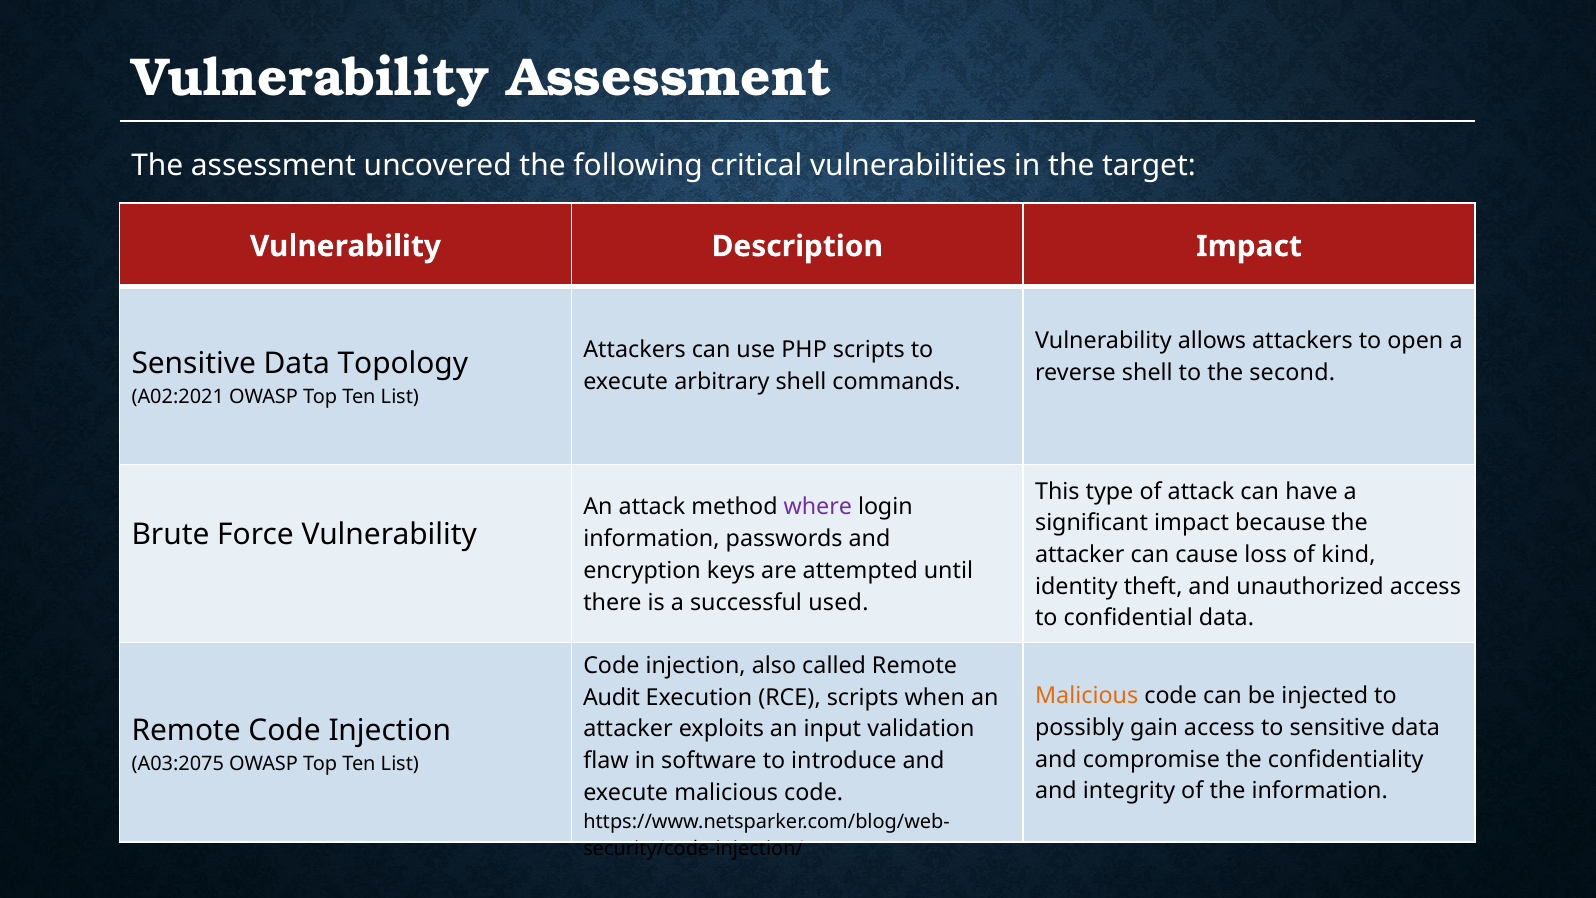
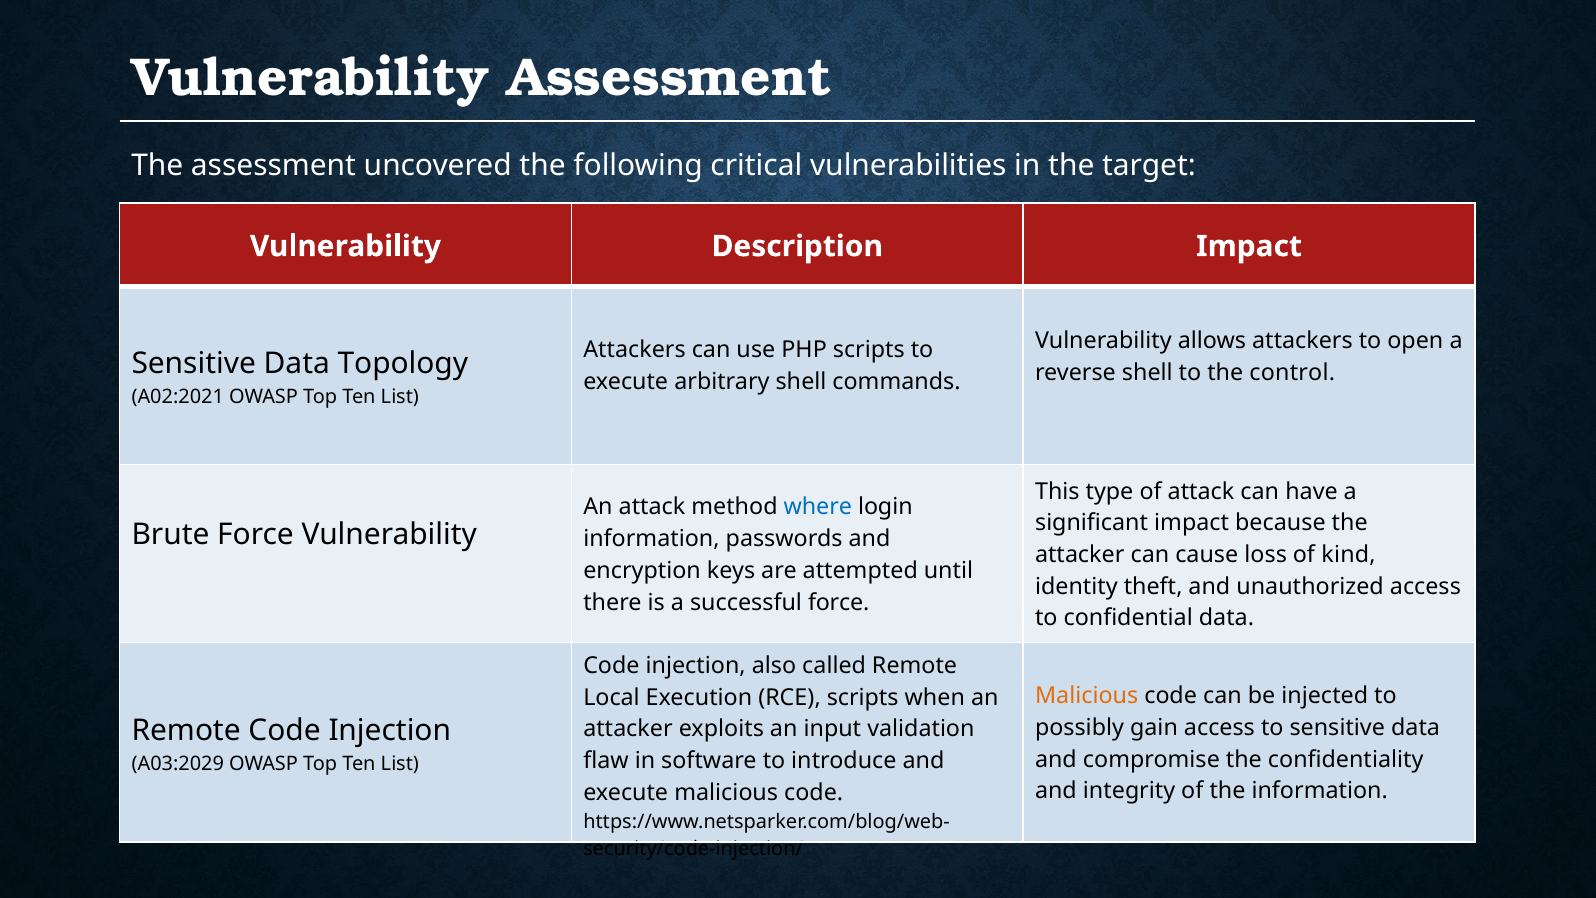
second: second -> control (1292, 372)
where colour: purple -> blue (818, 507)
successful used: used -> force (839, 602)
Audit: Audit -> Local (611, 697)
A03:2075: A03:2075 -> A03:2029 (178, 764)
